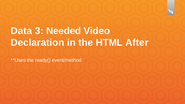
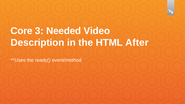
Data: Data -> Core (21, 31)
Declaration: Declaration -> Description (37, 43)
